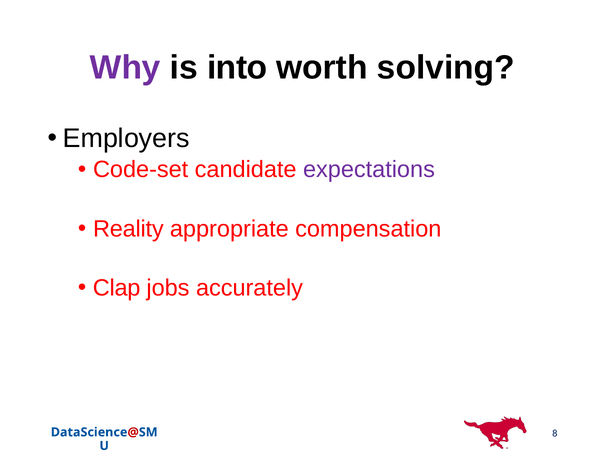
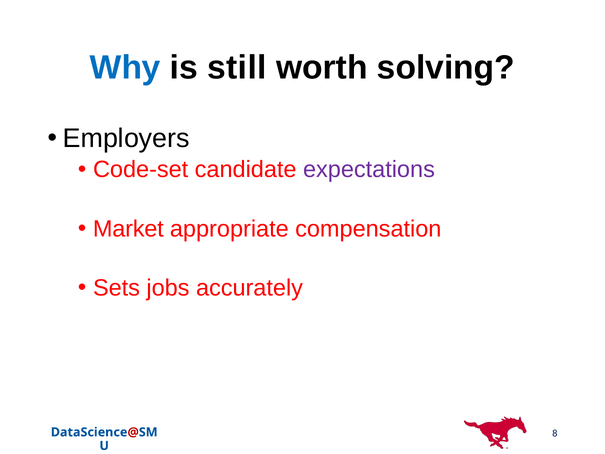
Why colour: purple -> blue (125, 68)
into: into -> still (237, 68)
Reality: Reality -> Market (128, 229)
Clap: Clap -> Sets (116, 288)
